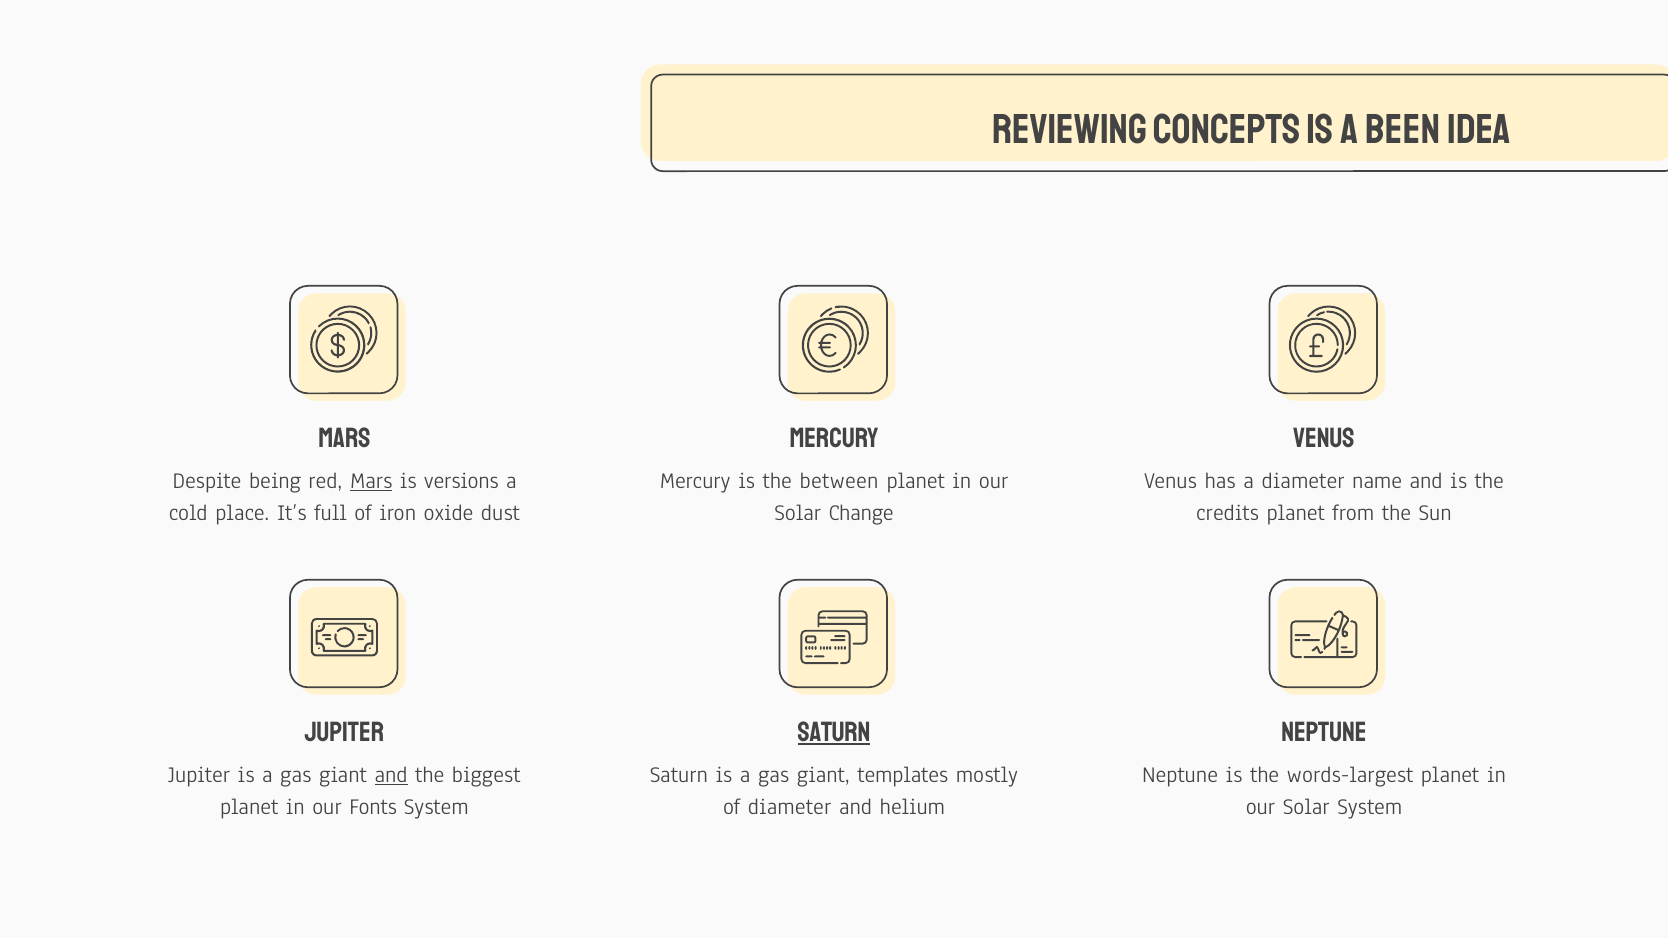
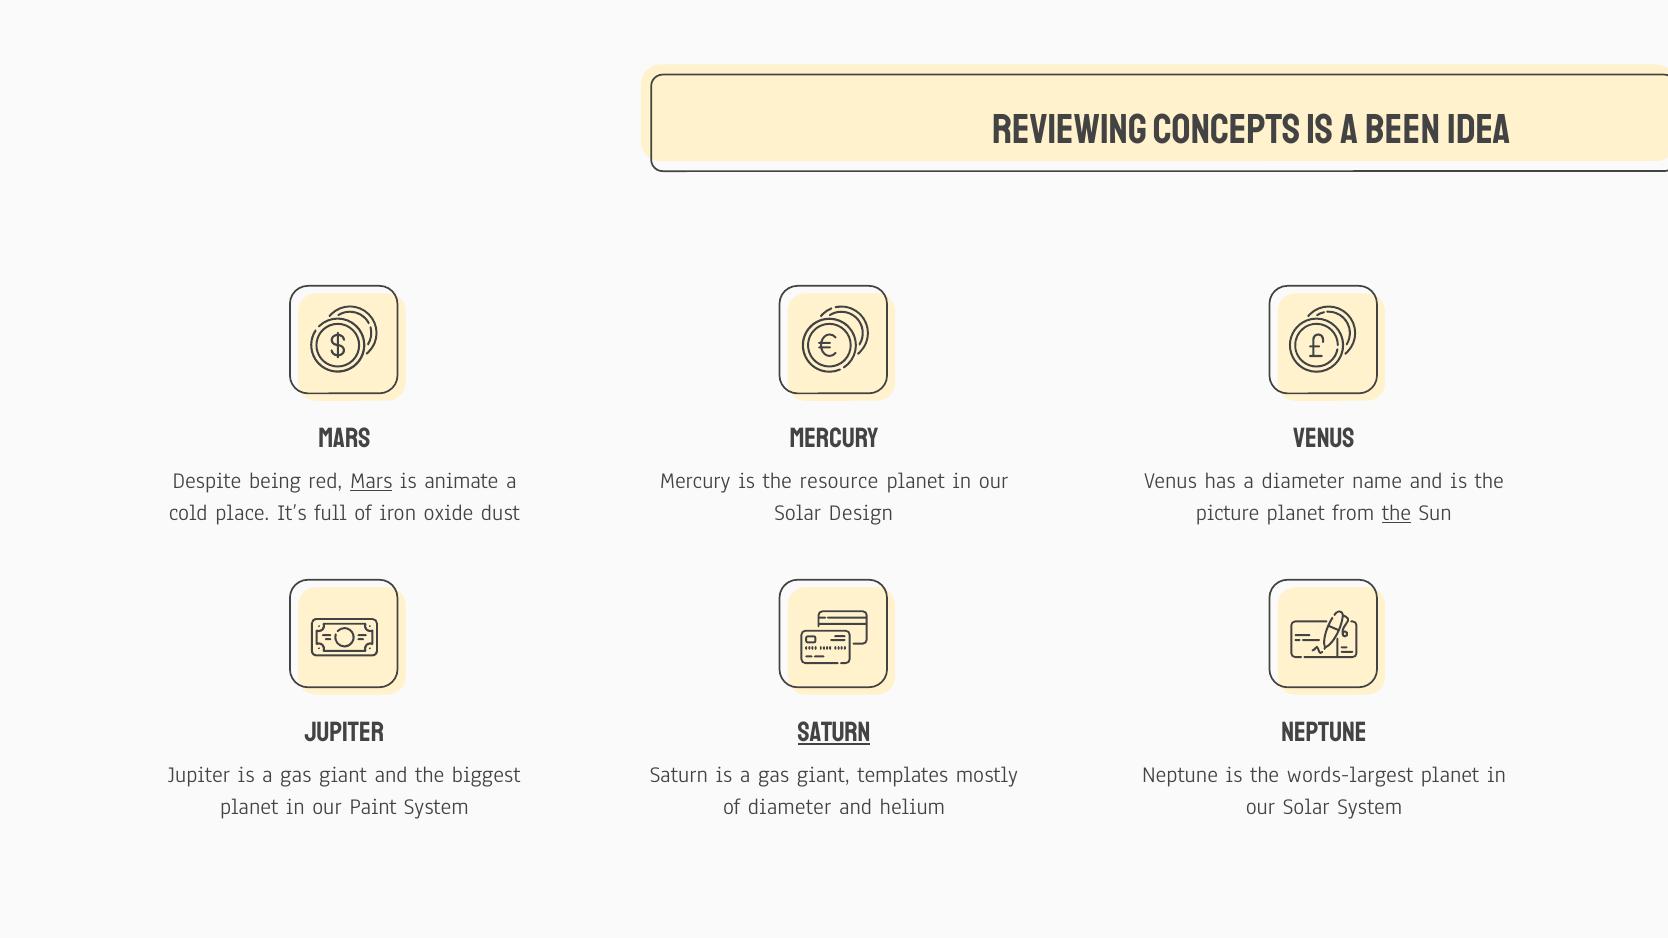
versions: versions -> animate (461, 481)
between: between -> resource (839, 481)
Change: Change -> Design (861, 513)
credits: credits -> picture (1228, 513)
the underline: none -> present (1396, 513)
and underline: present -> none (391, 775)
Fonts: Fonts -> Paint (373, 807)
